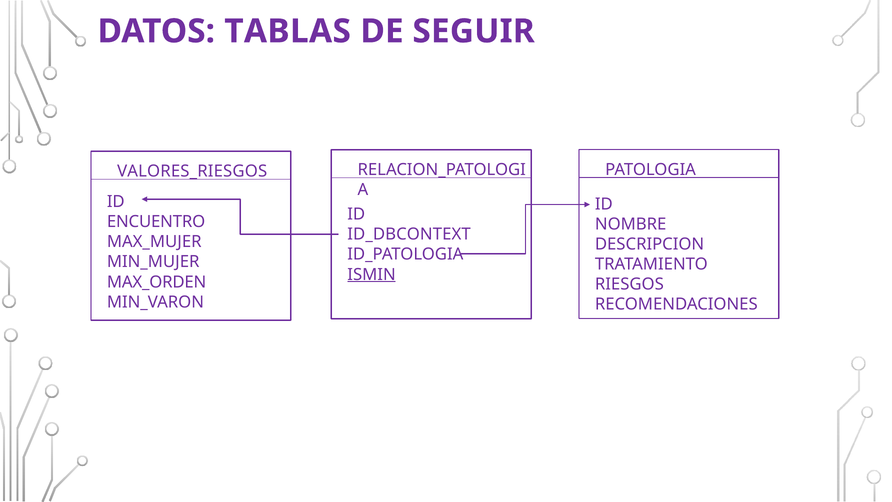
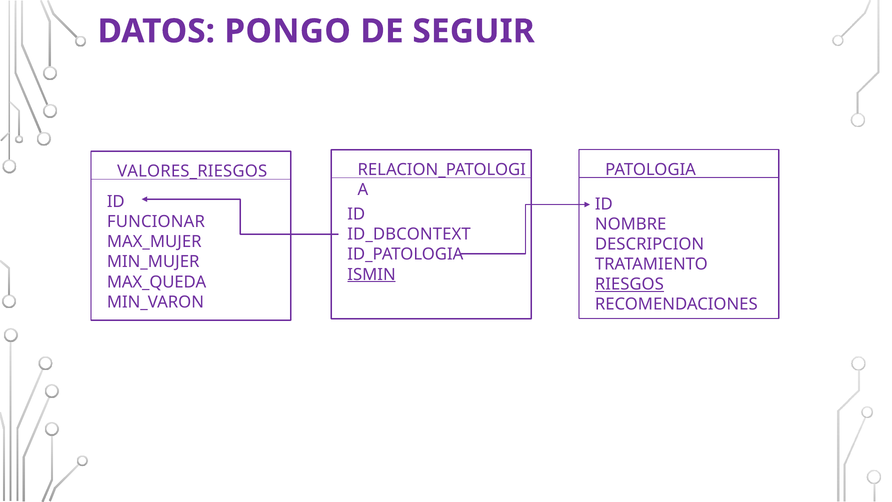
TABLAS: TABLAS -> PONGO (288, 31)
ENCUENTRO: ENCUENTRO -> FUNCIONAR (156, 222)
MAX_ORDEN: MAX_ORDEN -> MAX_QUEDA (157, 282)
RIESGOS underline: none -> present (629, 284)
